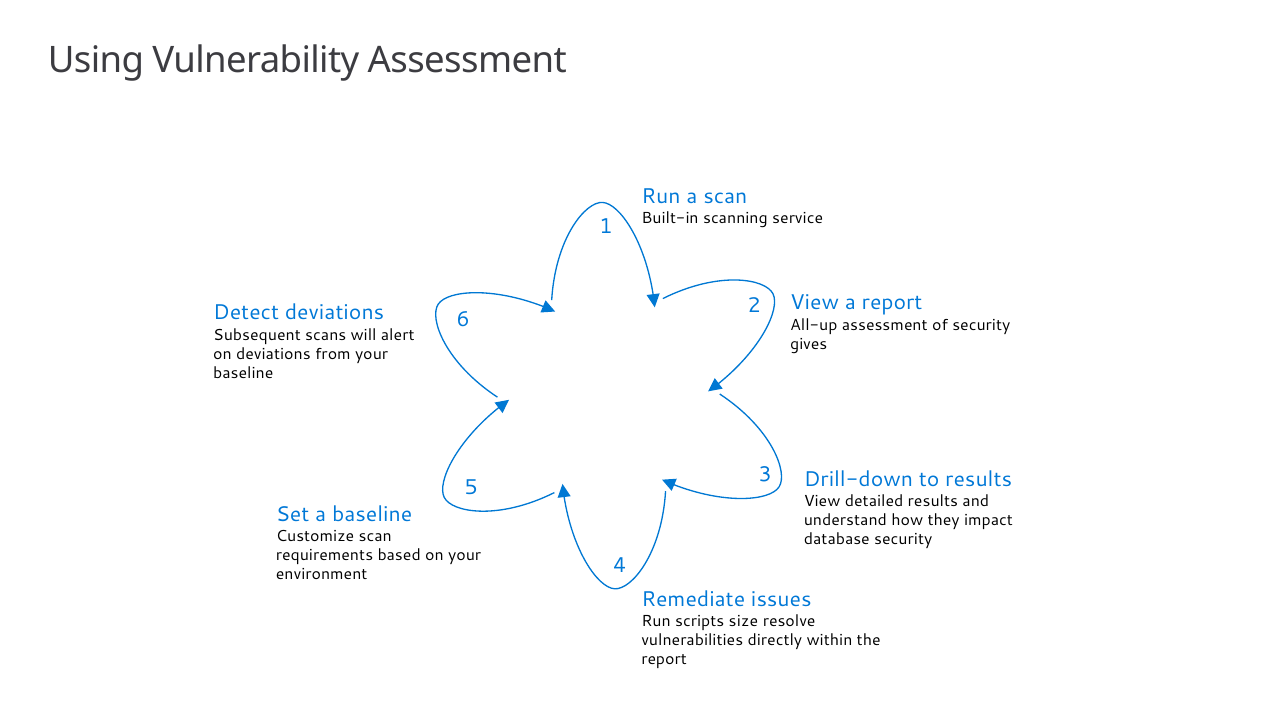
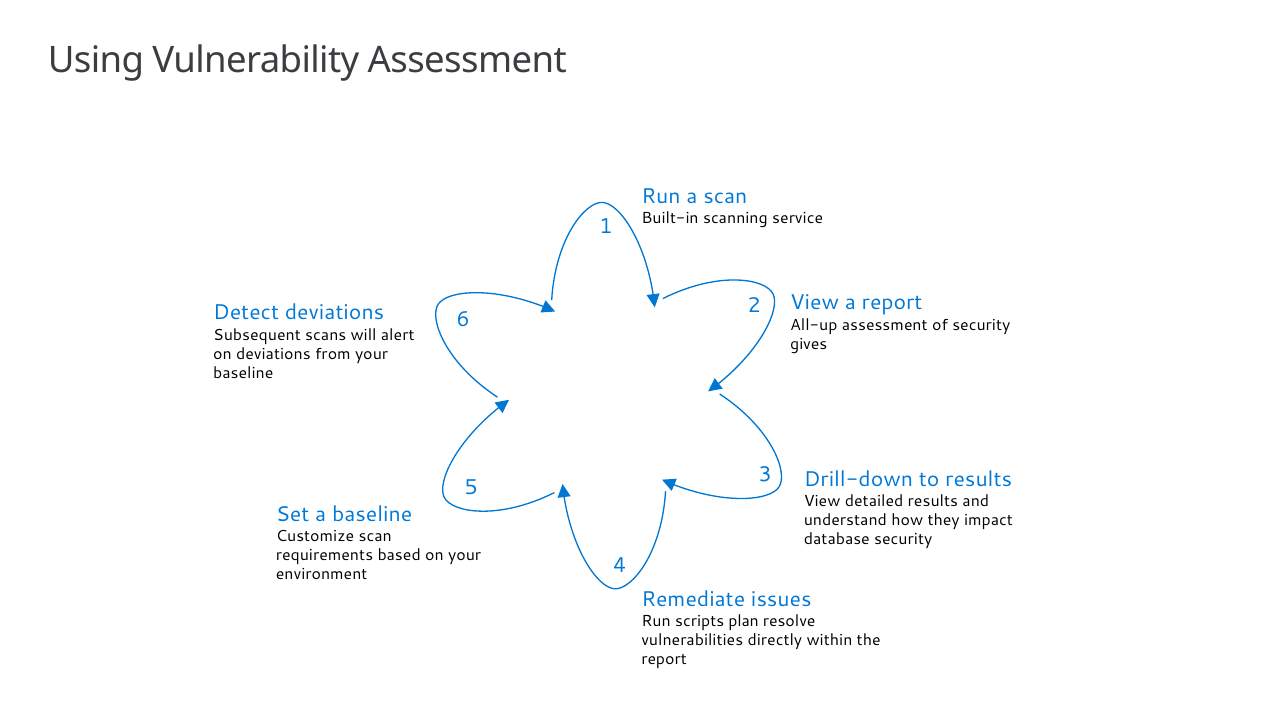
size: size -> plan (744, 622)
